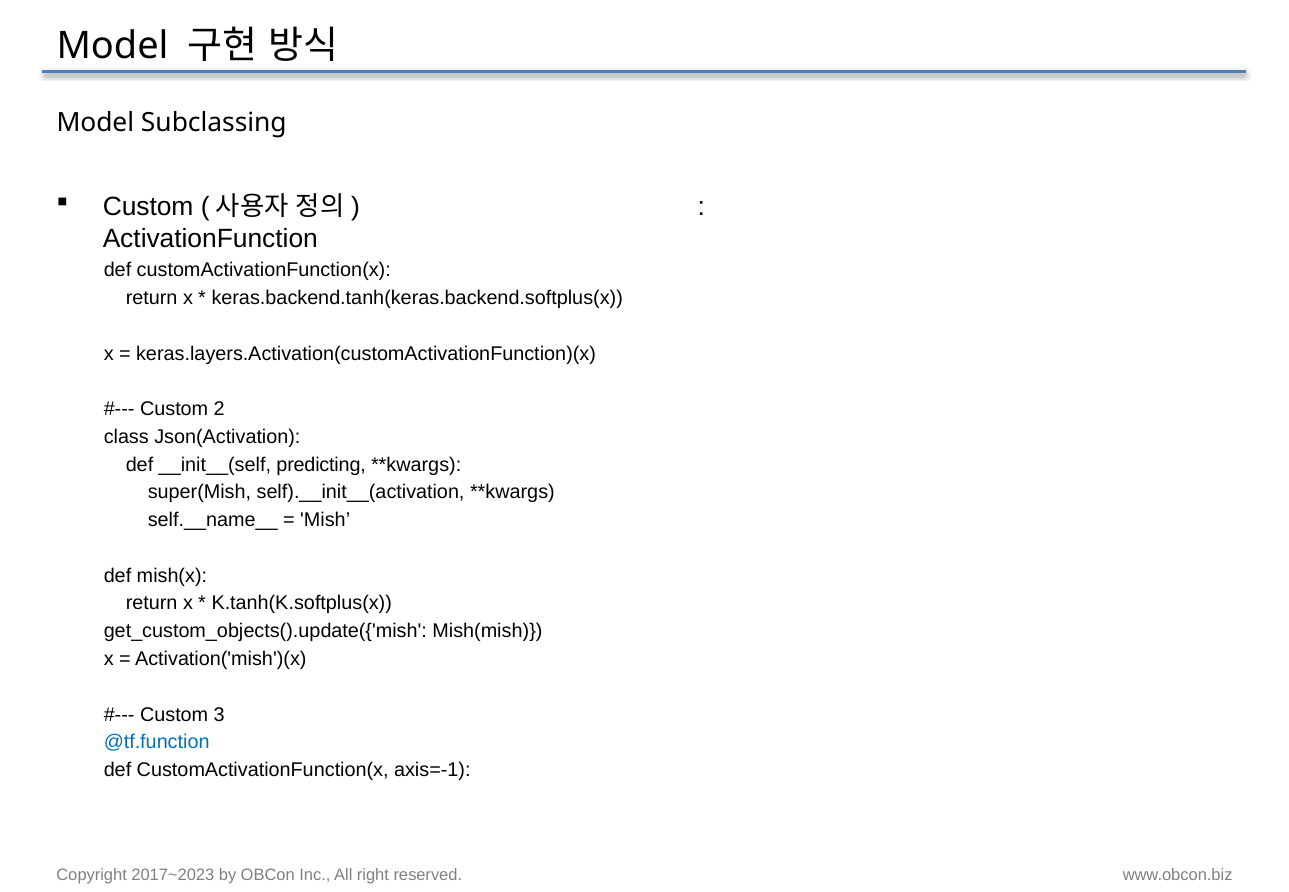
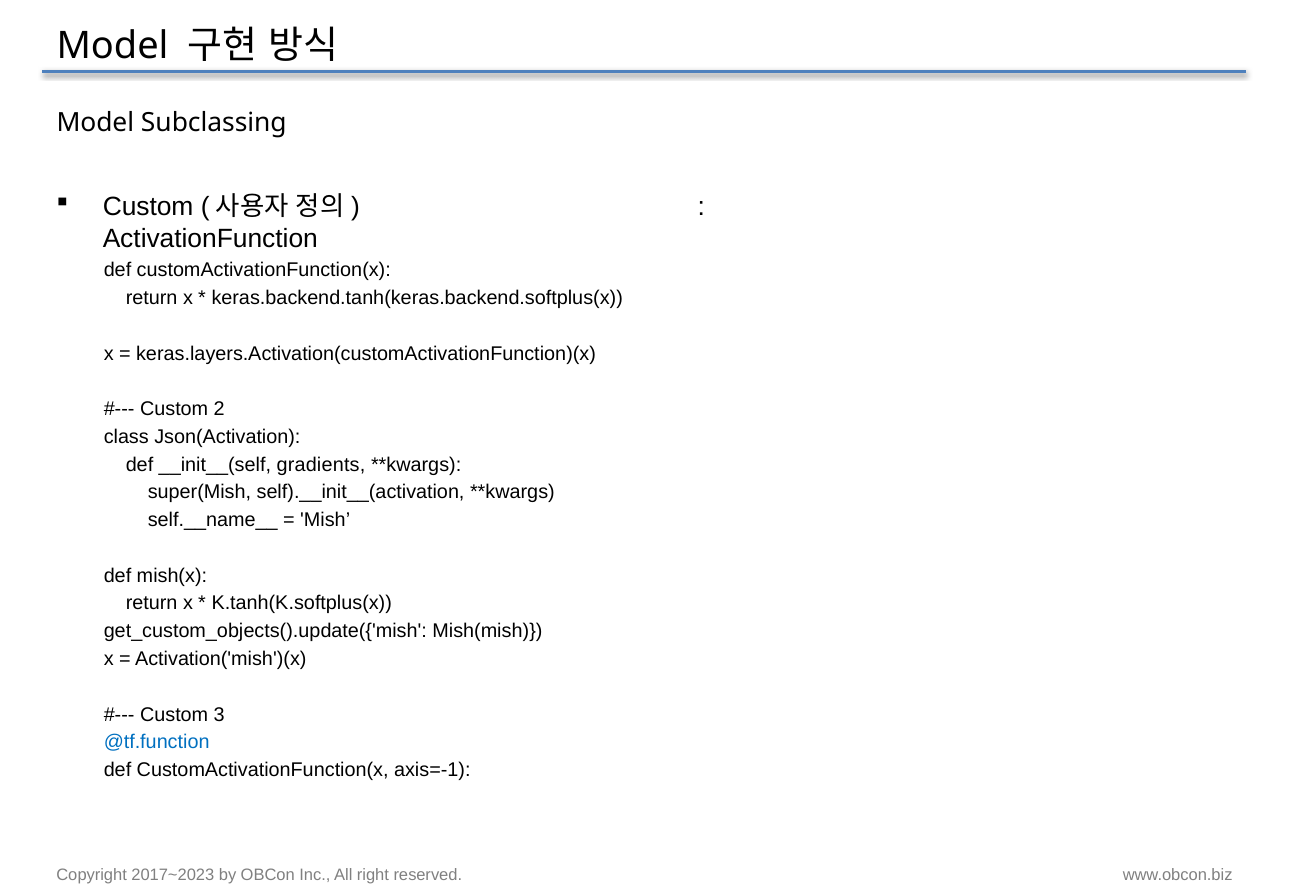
predicting: predicting -> gradients (321, 465)
